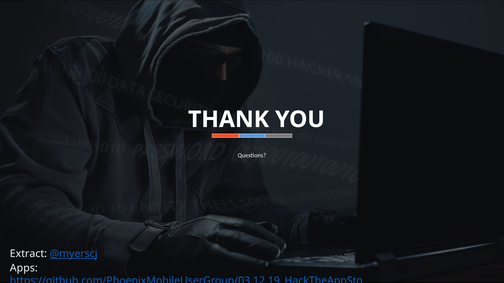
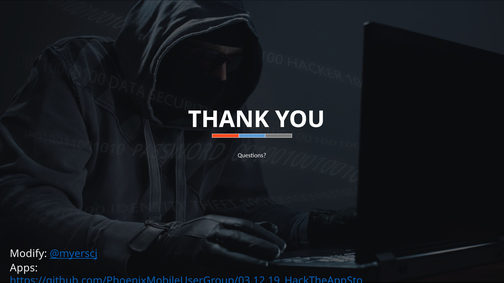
Extract: Extract -> Modify (28, 254)
